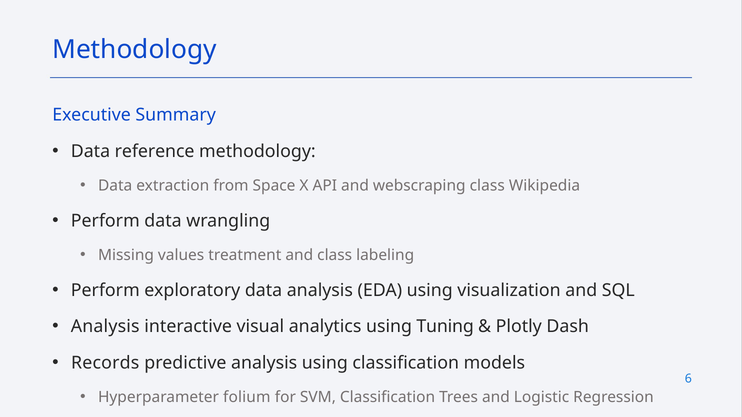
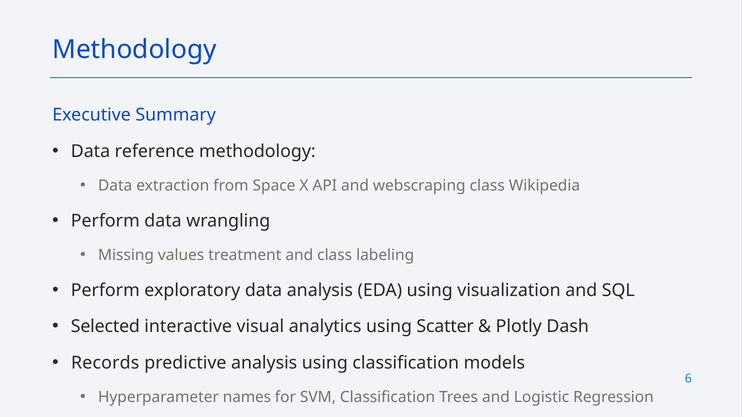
Analysis: Analysis -> Selected (105, 327)
Tuning: Tuning -> Scatter (445, 327)
folium: folium -> names (247, 398)
